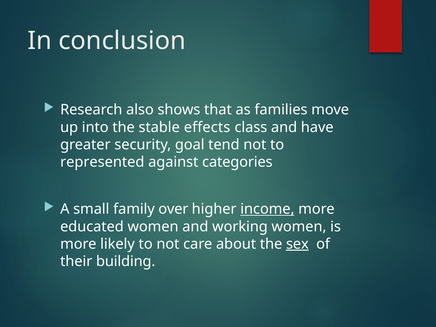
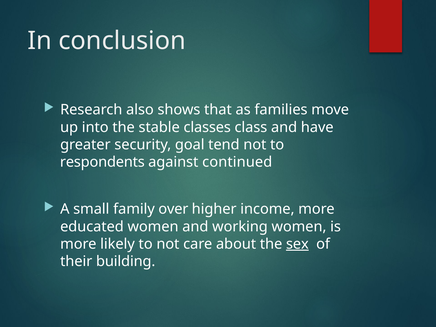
effects: effects -> classes (207, 127)
represented: represented -> respondents (102, 162)
categories: categories -> continued (237, 162)
income underline: present -> none (267, 209)
